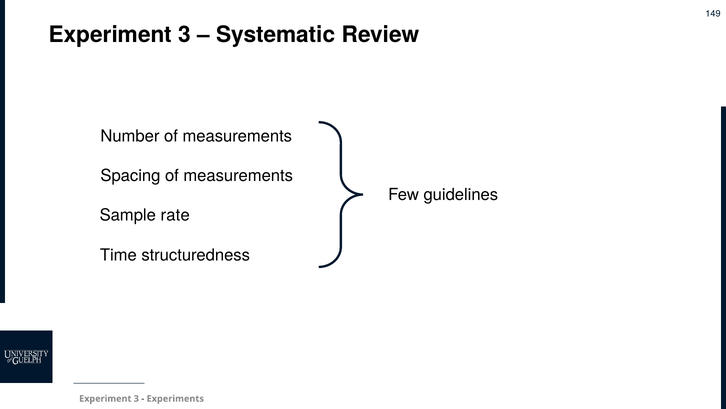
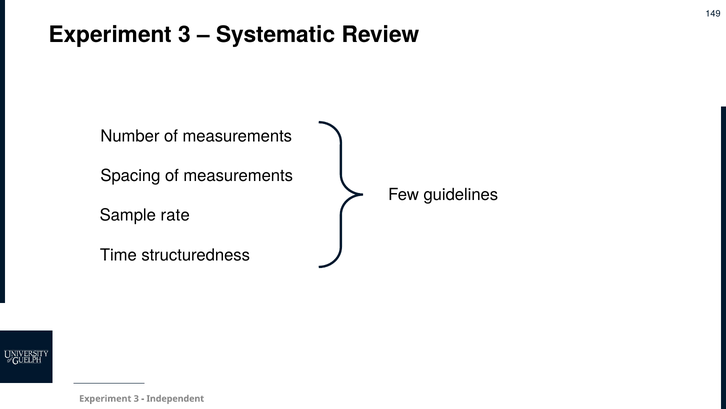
Experiments: Experiments -> Independent (175, 398)
